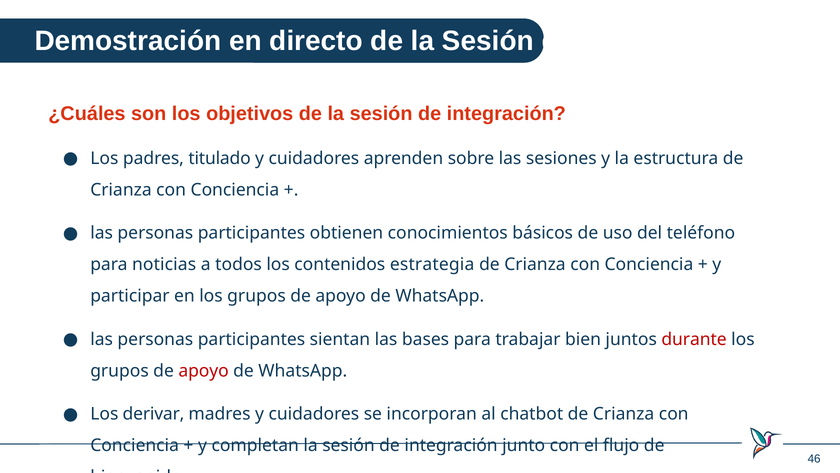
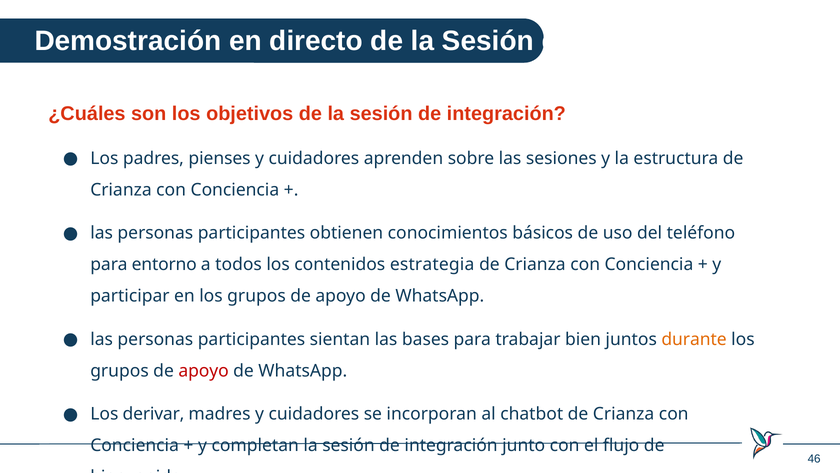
titulado: titulado -> pienses (220, 158)
noticias: noticias -> entorno (164, 264)
durante colour: red -> orange (694, 339)
